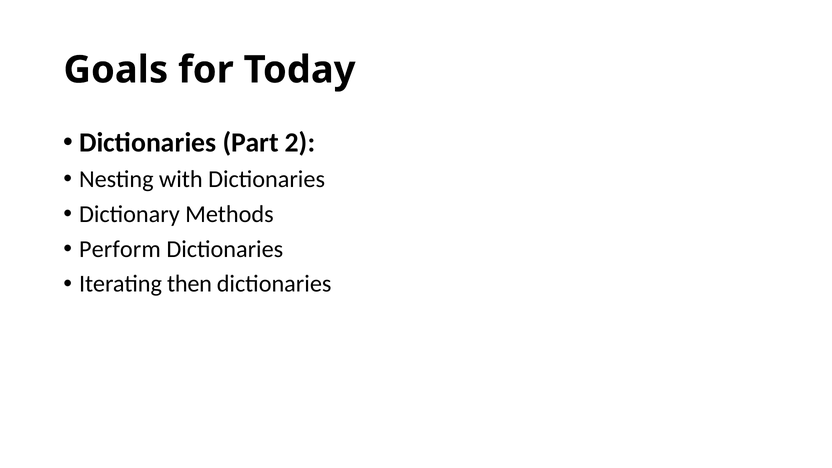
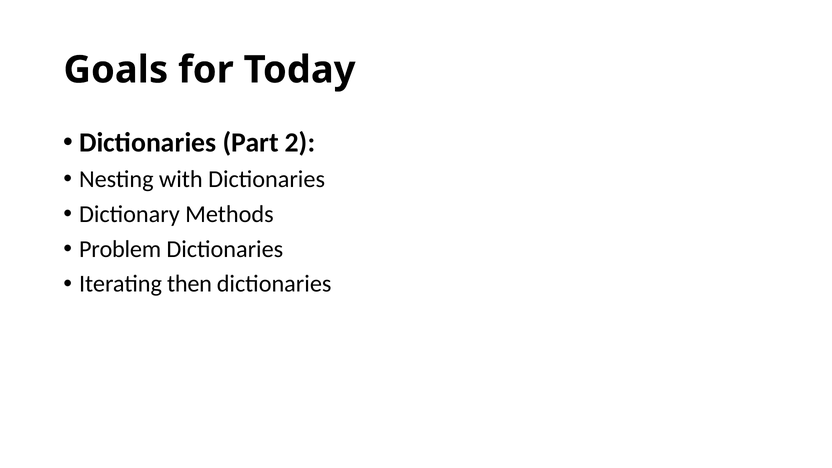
Perform: Perform -> Problem (120, 249)
